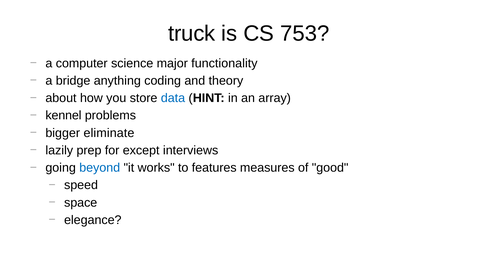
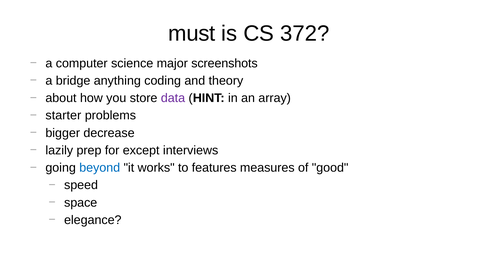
truck: truck -> must (192, 34)
753: 753 -> 372 (305, 34)
functionality: functionality -> screenshots (224, 63)
data colour: blue -> purple (173, 98)
kennel: kennel -> starter (63, 116)
eliminate: eliminate -> decrease (109, 133)
